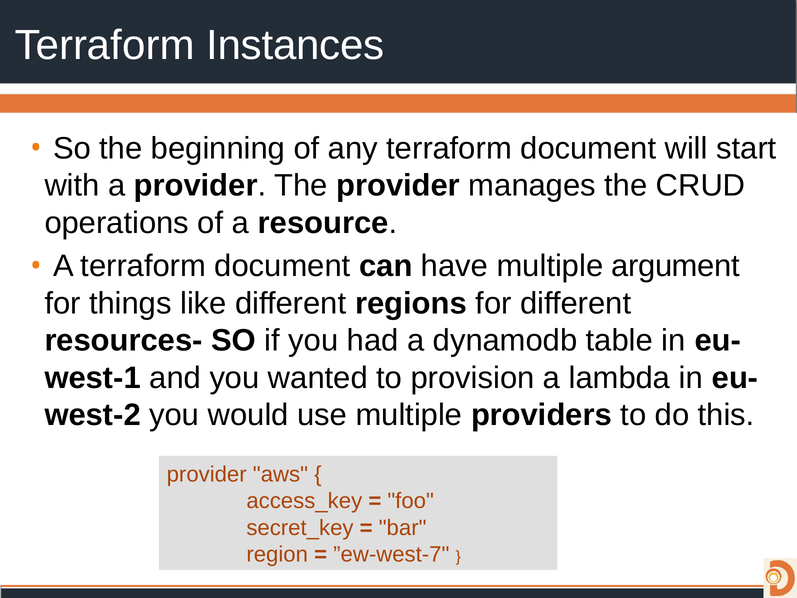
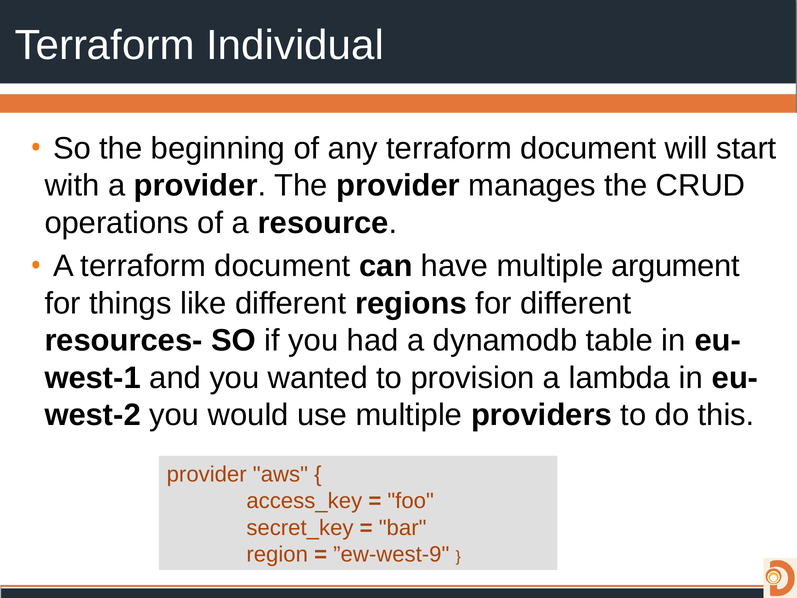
Instances: Instances -> Individual (295, 45)
”ew-west-7: ”ew-west-7 -> ”ew-west-9 (391, 554)
